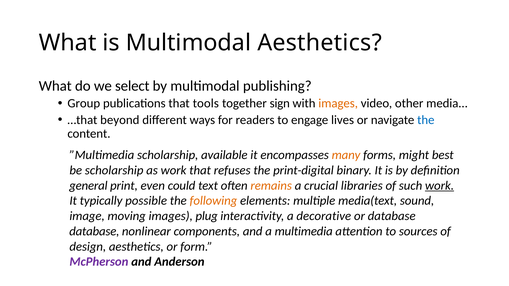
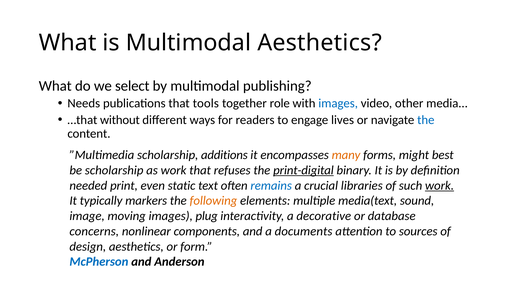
Group: Group -> Needs (84, 104)
sign: sign -> role (280, 104)
images colour: orange -> blue (338, 104)
beyond: beyond -> without (120, 120)
available: available -> additions (224, 155)
print-digital underline: none -> present (303, 170)
general: general -> needed (88, 186)
could: could -> static (182, 186)
remains colour: orange -> blue (271, 186)
possible: possible -> markers (146, 201)
database: database -> concerns (94, 232)
multimedia: multimedia -> documents (304, 232)
McPherson colour: purple -> blue (99, 262)
